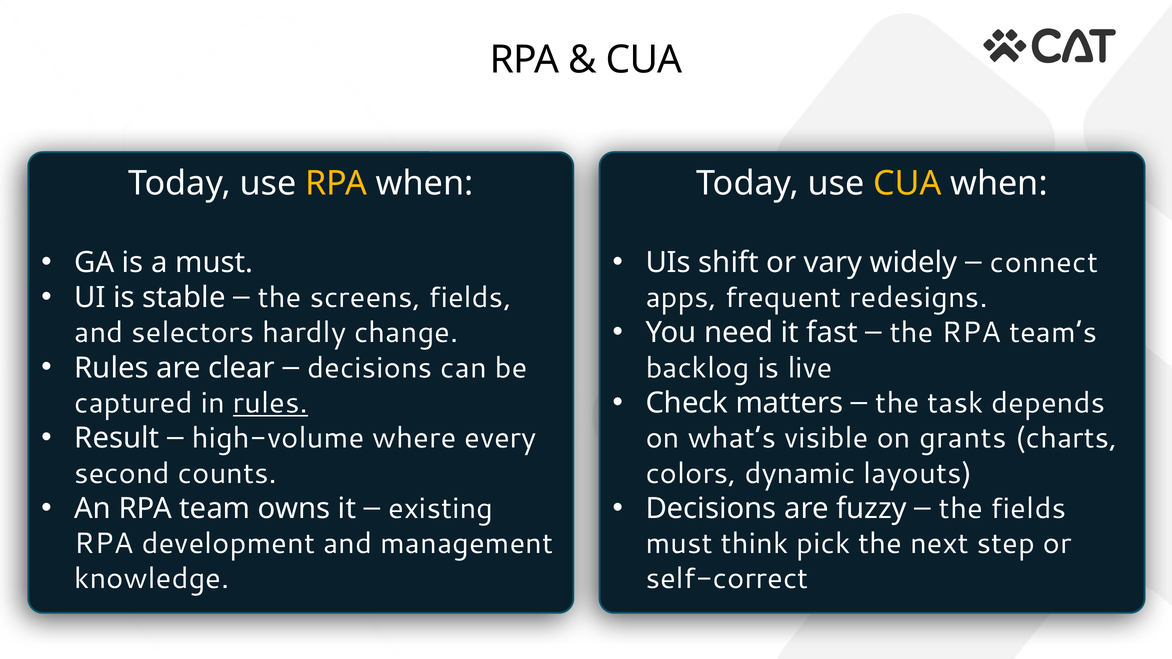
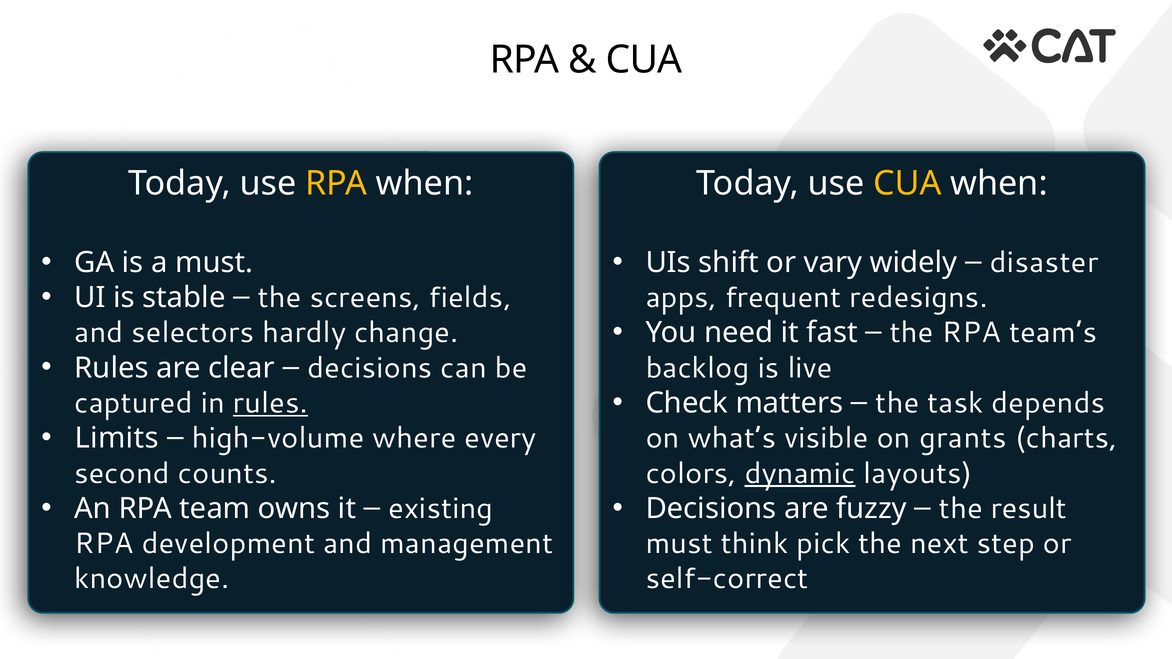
connect: connect -> disaster (1044, 263)
Result: Result -> Limits (117, 438)
dynamic underline: none -> present (800, 474)
the fields: fields -> result (1029, 509)
